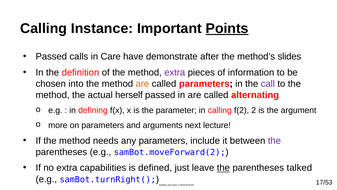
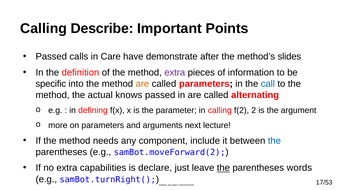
Instance: Instance -> Describe (102, 28)
Points underline: present -> none (227, 28)
chosen: chosen -> specific (51, 84)
call colour: purple -> blue (268, 84)
herself: herself -> knows (129, 95)
any parameters: parameters -> component (163, 140)
the colour: purple -> blue (274, 140)
defined: defined -> declare (155, 168)
talked: talked -> words (299, 168)
